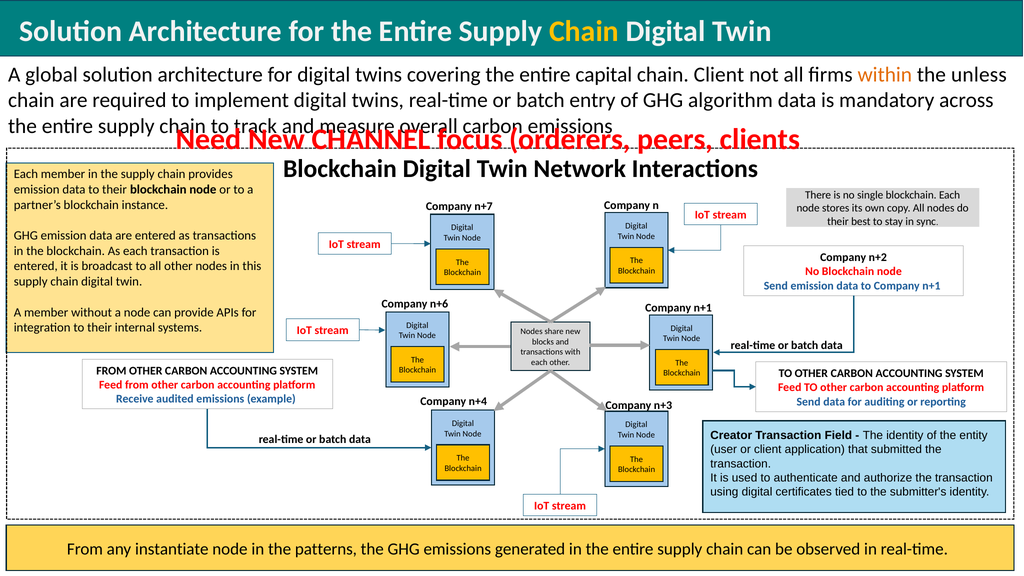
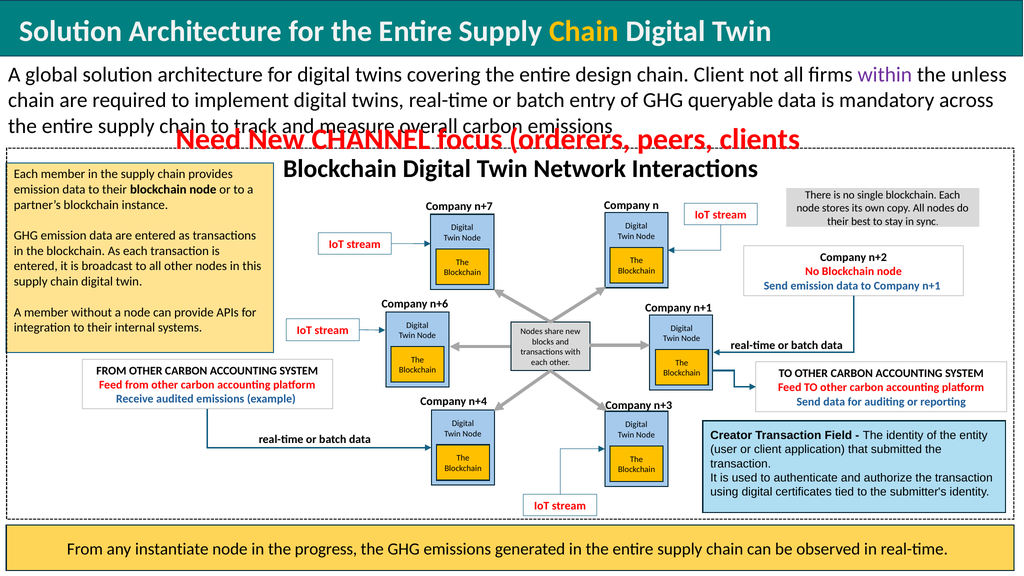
capital: capital -> design (604, 75)
within colour: orange -> purple (885, 75)
algorithm: algorithm -> queryable (731, 100)
patterns: patterns -> progress (326, 549)
